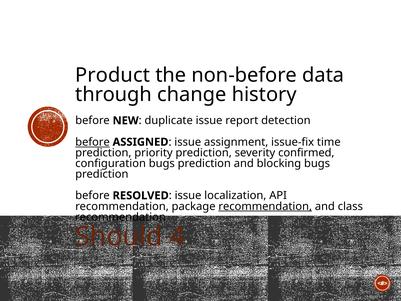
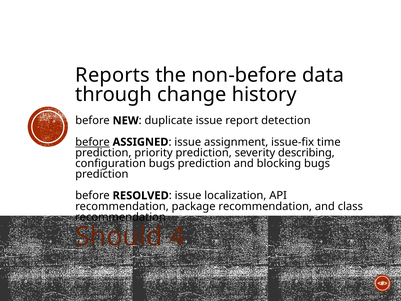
Product: Product -> Reports (113, 75)
confirmed: confirmed -> describing (306, 153)
recommendation underline: present -> none (265, 206)
